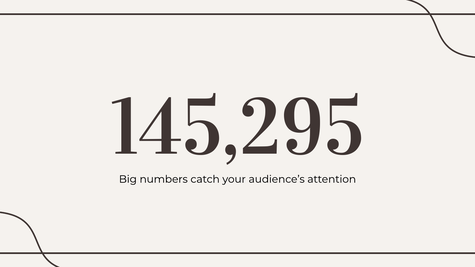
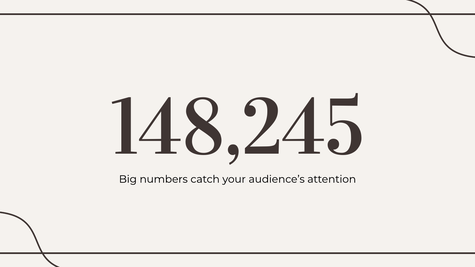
145,295: 145,295 -> 148,245 (238, 128)
